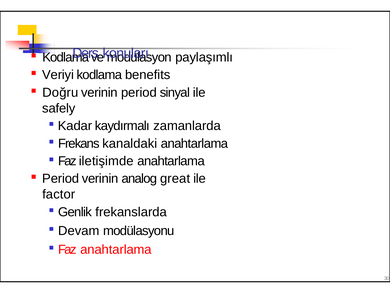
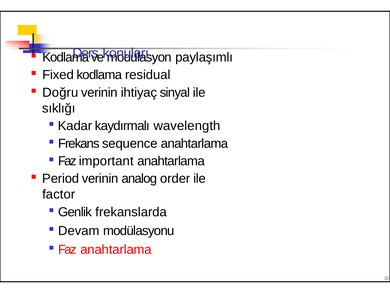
Veriyi: Veriyi -> Fixed (58, 75)
benefits: benefits -> residual (148, 75)
verinin period: period -> ihtiyaç (139, 92)
safely: safely -> sıklığı (59, 108)
zamanlarda: zamanlarda -> wavelength (187, 126)
kanaldaki: kanaldaki -> sequence (130, 143)
iletişimde: iletişimde -> important (106, 161)
great: great -> order (175, 178)
